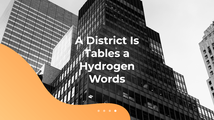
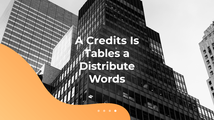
District: District -> Credits (106, 41)
Hydrogen: Hydrogen -> Distribute (107, 66)
